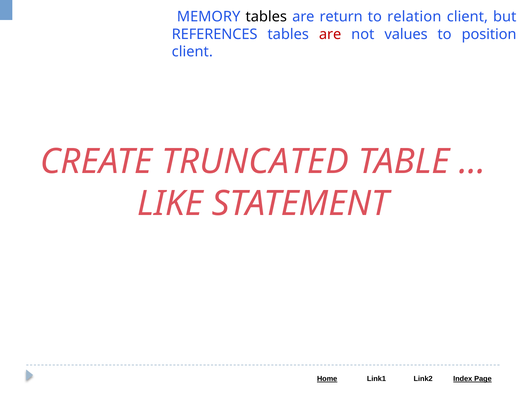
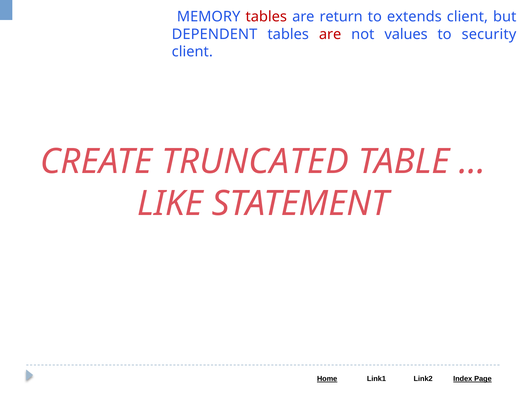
tables colour: black -> red (266, 17)
relation: relation -> extends (414, 17)
REFERENCES: REFERENCES -> DEPENDENT (215, 34)
position: position -> security (489, 34)
